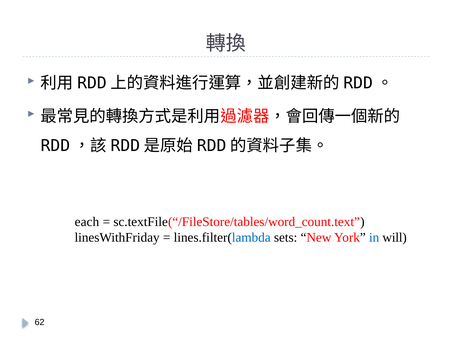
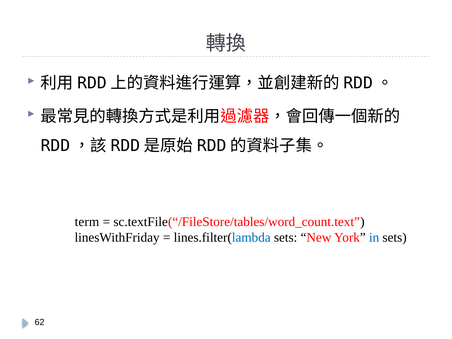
each: each -> term (87, 222)
in will: will -> sets (395, 238)
